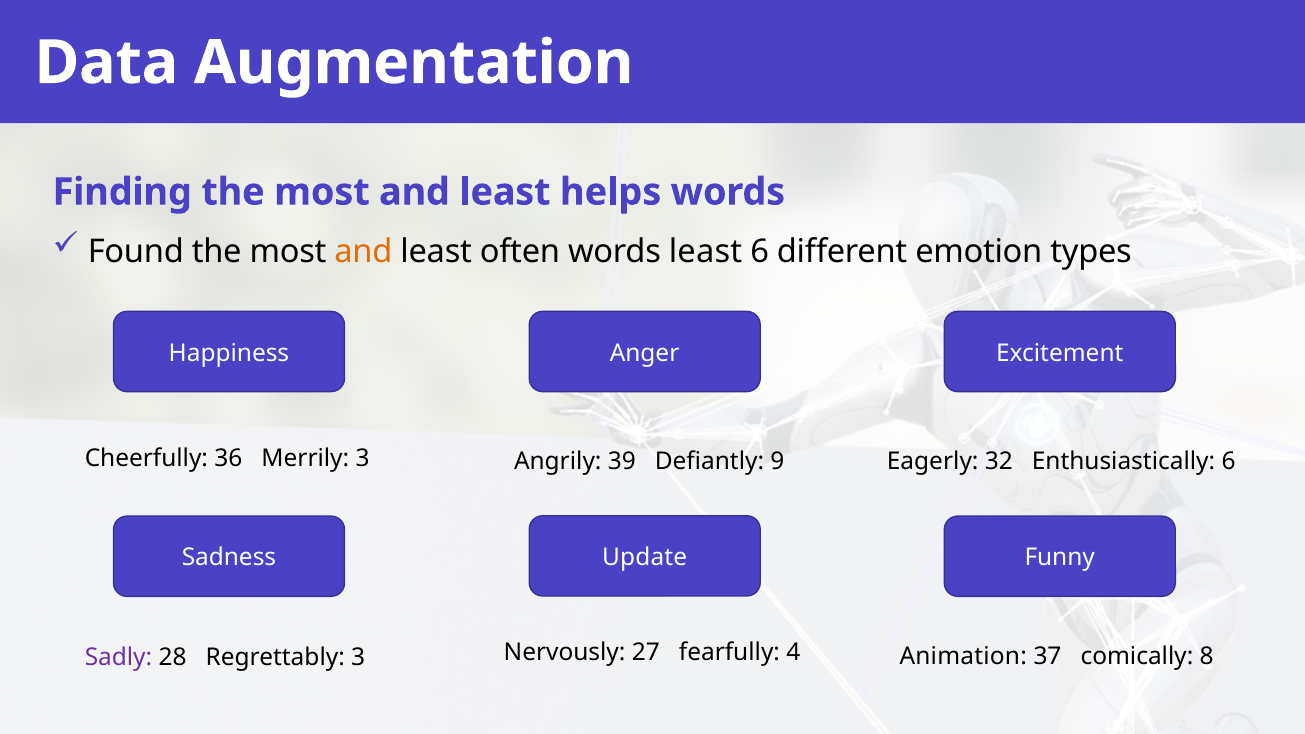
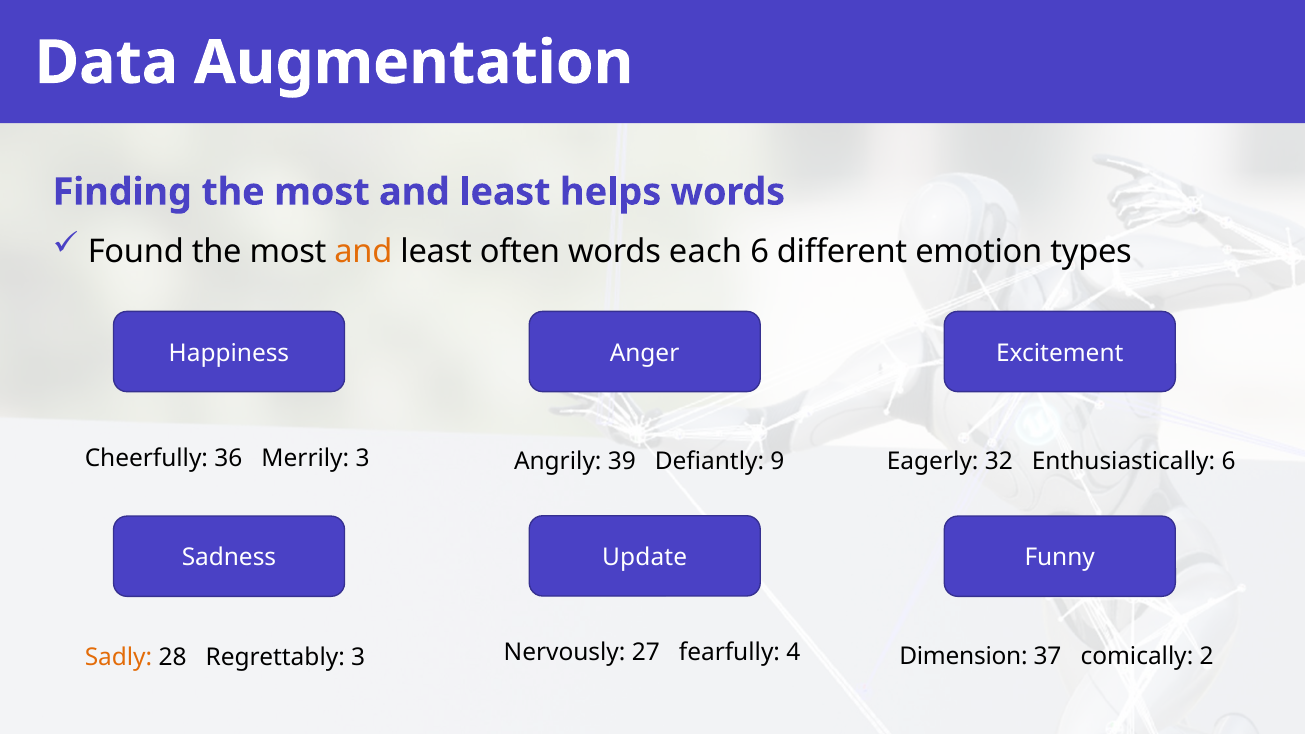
words least: least -> each (705, 252)
Animation: Animation -> Dimension (963, 657)
8: 8 -> 2 (1207, 657)
Sadly colour: purple -> orange (118, 657)
